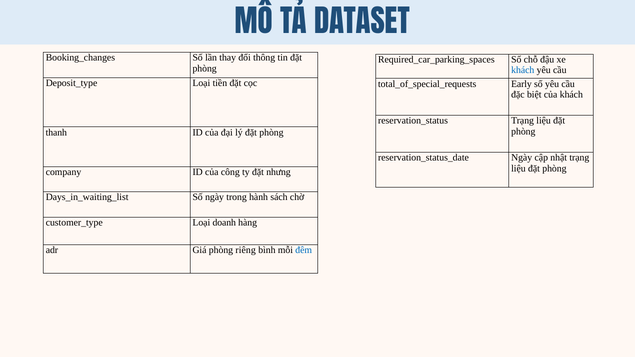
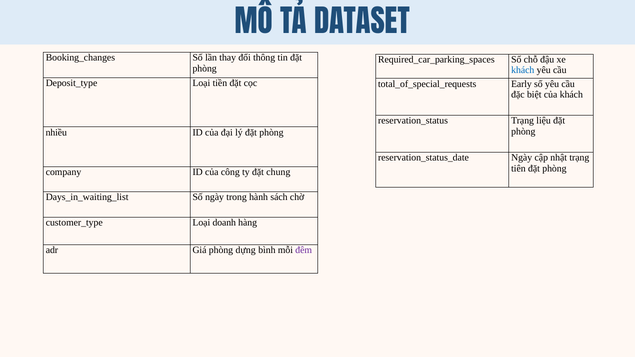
thanh: thanh -> nhiều (56, 132)
liệu: liệu -> tiên (518, 168)
nhưng: nhưng -> chung (278, 172)
riêng: riêng -> dựng (246, 250)
đêm colour: blue -> purple (304, 250)
